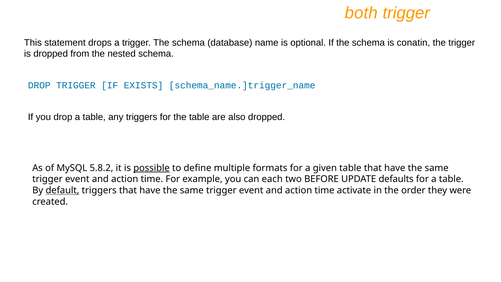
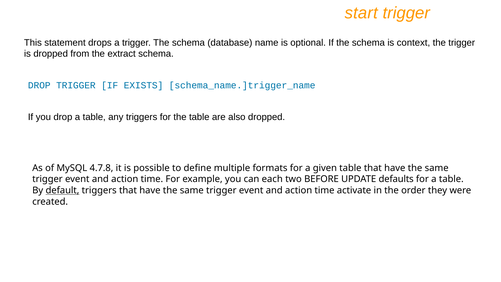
both: both -> start (361, 13)
conatin: conatin -> context (413, 43)
nested: nested -> extract (122, 54)
5.8.2: 5.8.2 -> 4.7.8 (101, 168)
possible underline: present -> none (152, 168)
